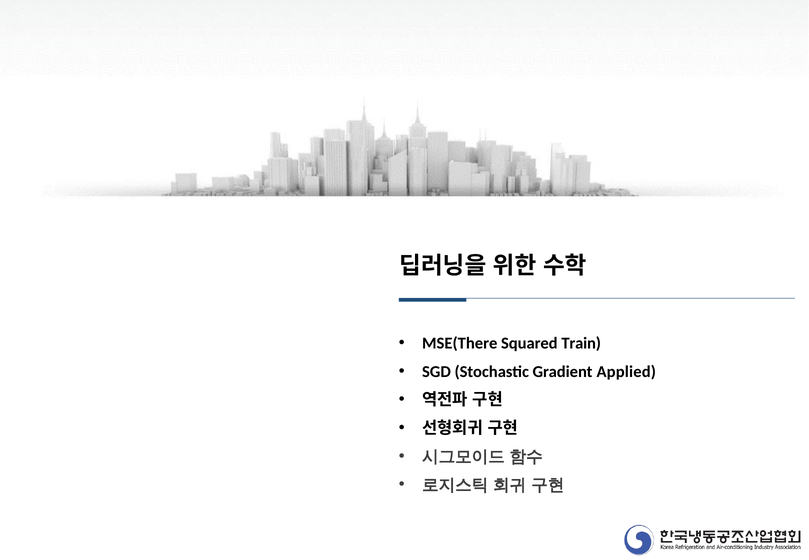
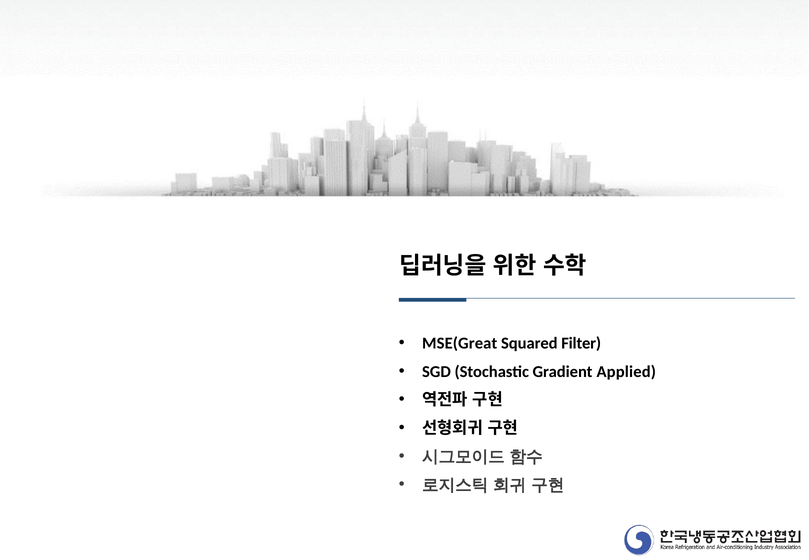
MSE(There: MSE(There -> MSE(Great (460, 343)
Train: Train -> Filter (581, 343)
